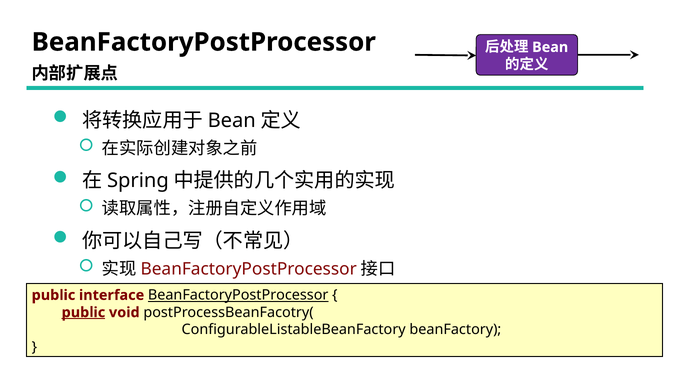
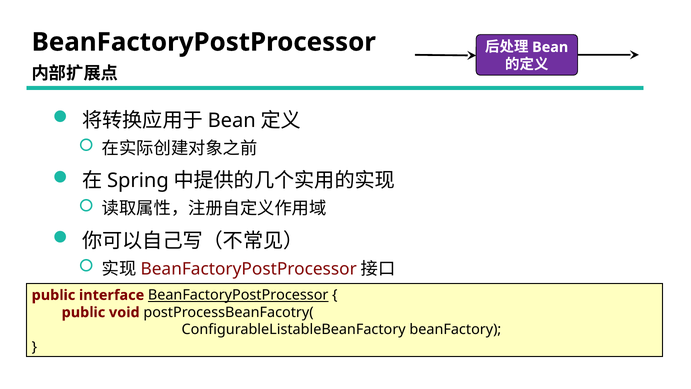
public underline: present -> none (83, 312)
